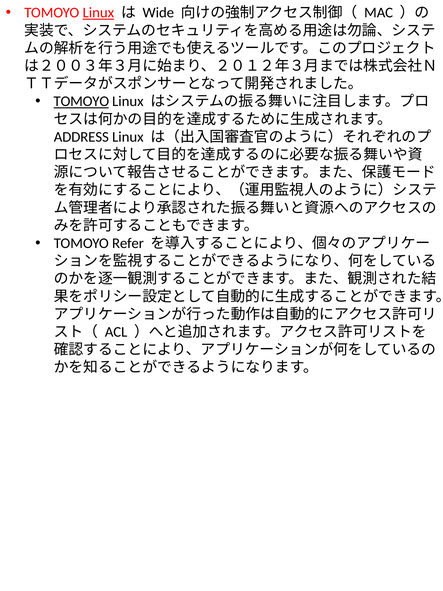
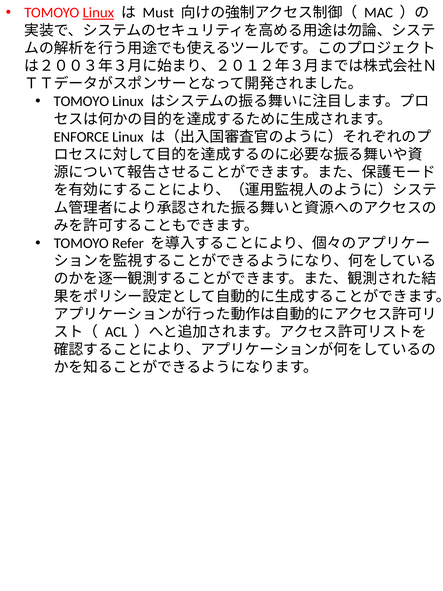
Wide: Wide -> Must (158, 13)
TOMOYO underline: present -> none (81, 101)
ADDRESS: ADDRESS -> ENFORCE (81, 137)
